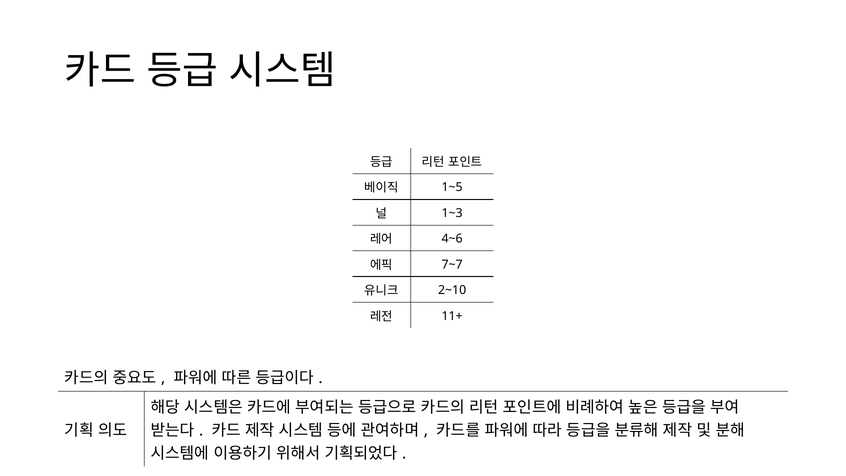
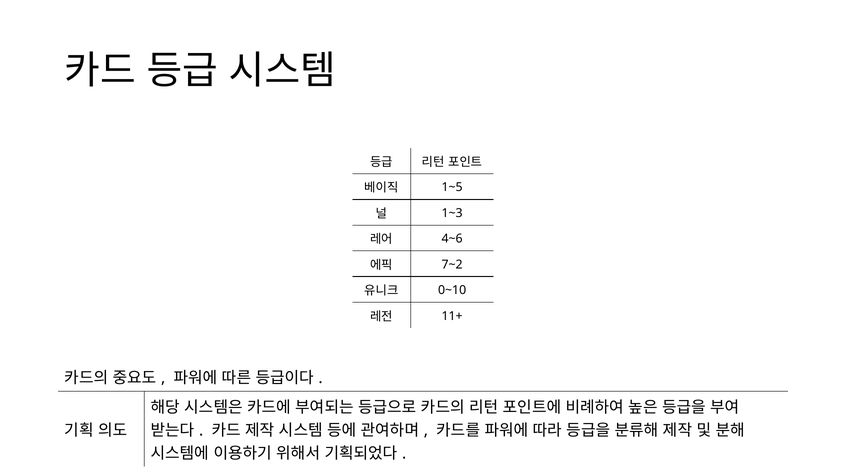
7~7: 7~7 -> 7~2 (452, 264)
2~10: 2~10 -> 0~10 (452, 290)
